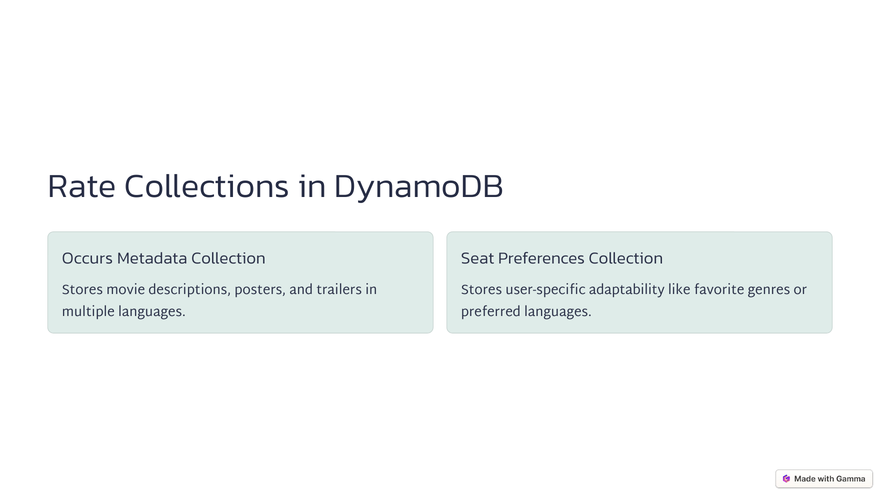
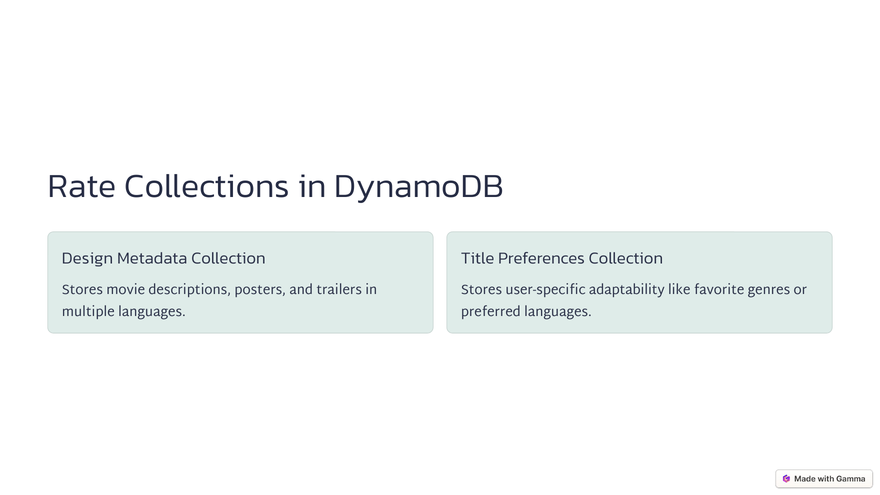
Occurs: Occurs -> Design (87, 258)
Seat: Seat -> Title (478, 258)
